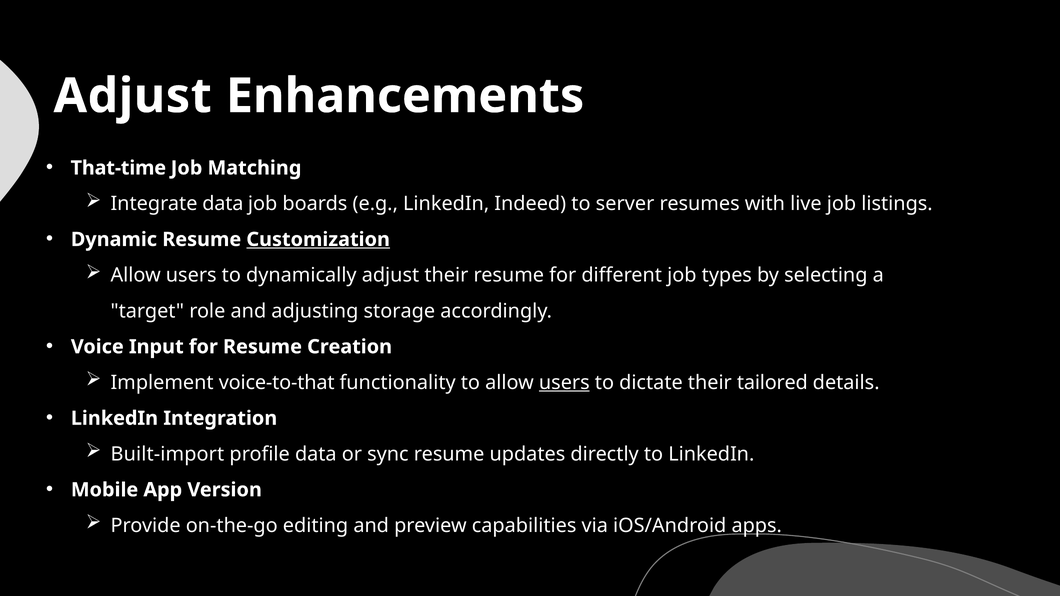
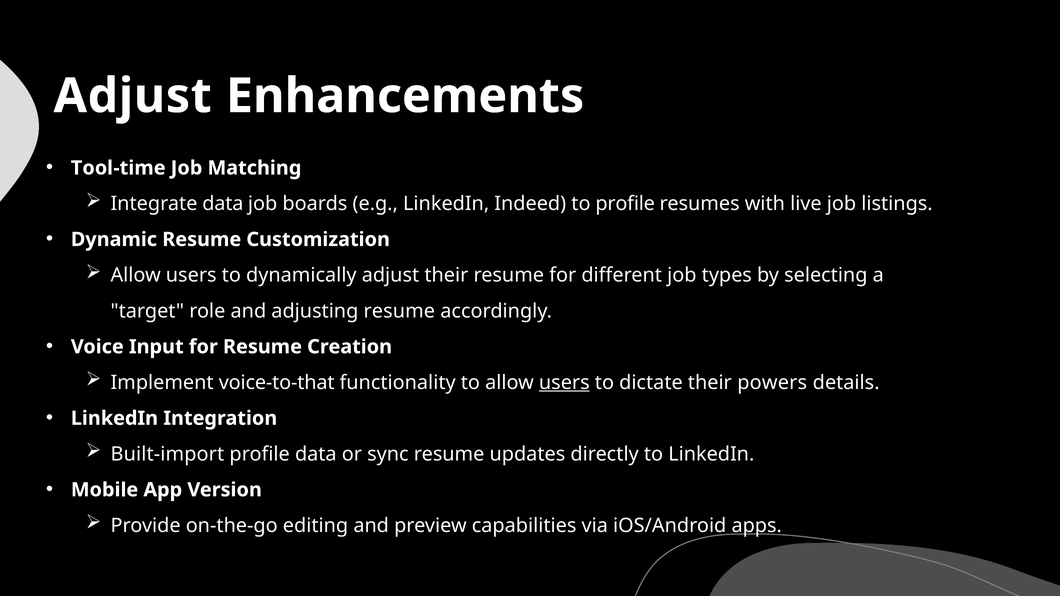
That-time: That-time -> Tool-time (118, 168)
to server: server -> profile (625, 204)
Customization underline: present -> none (318, 240)
adjusting storage: storage -> resume (399, 311)
tailored: tailored -> powers (772, 383)
